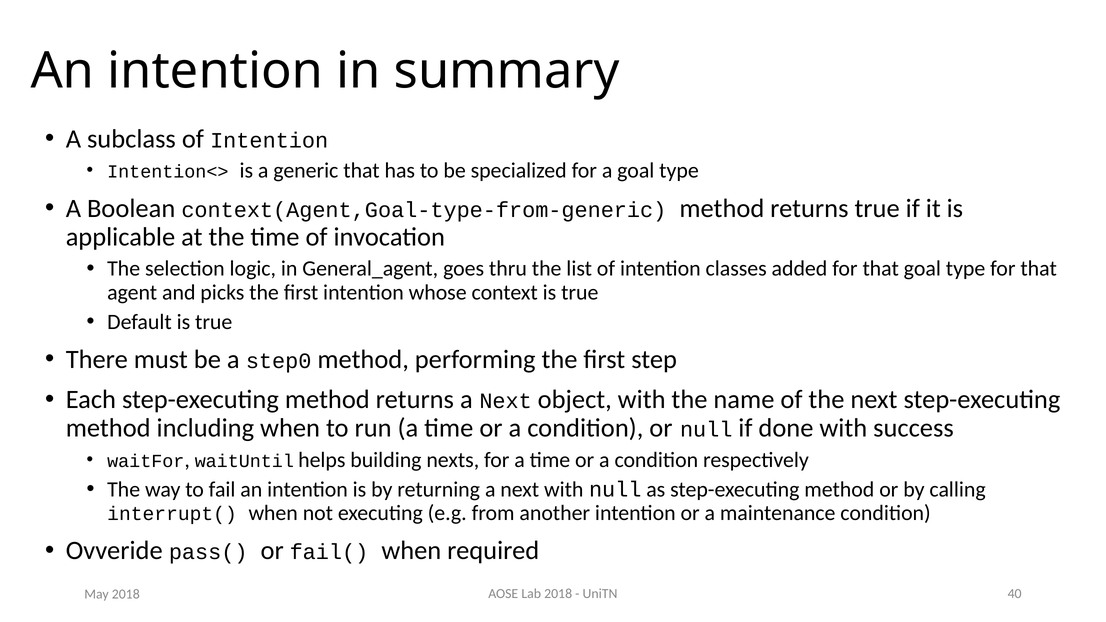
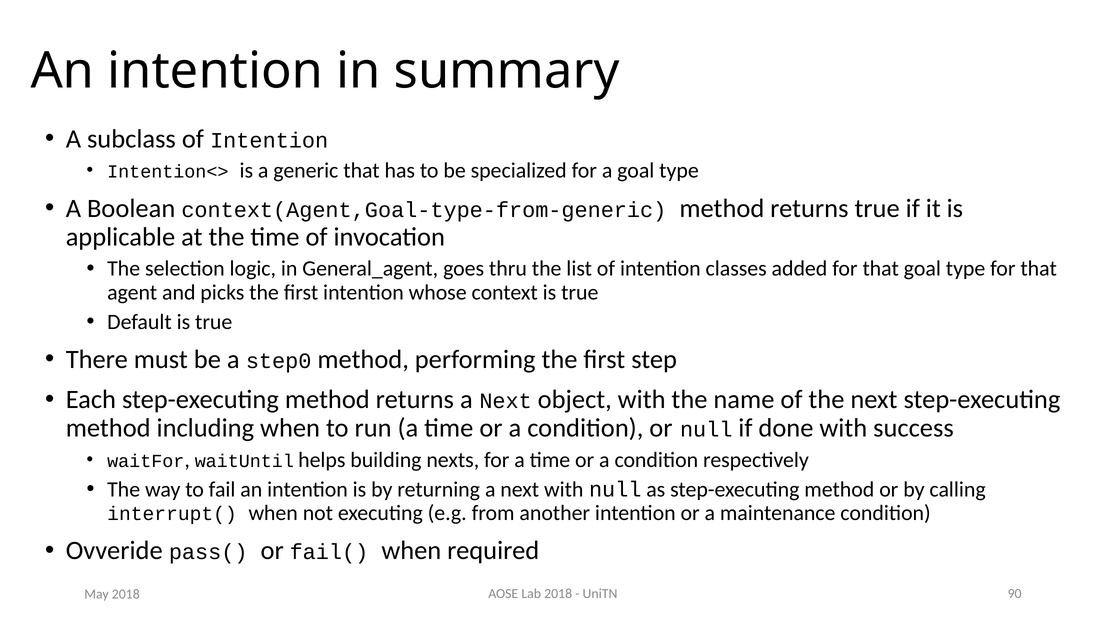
40: 40 -> 90 (1015, 594)
